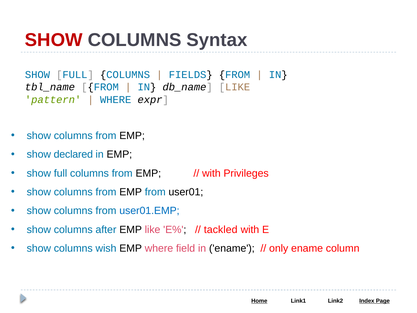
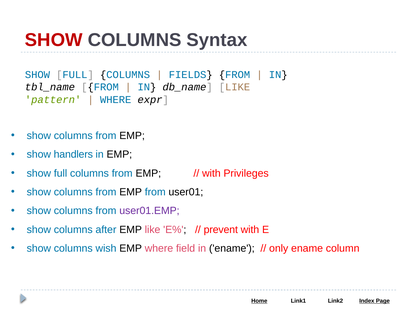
declared: declared -> handlers (73, 154)
user01.EMP colour: blue -> purple (149, 211)
tackled: tackled -> prevent (221, 229)
